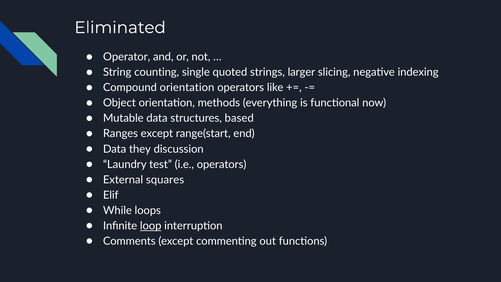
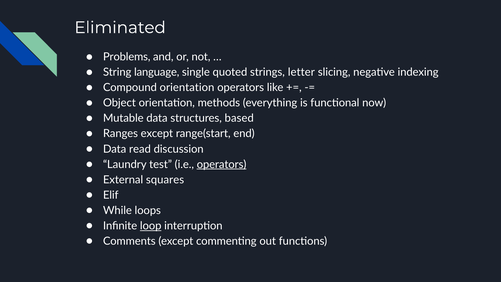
Operator: Operator -> Problems (127, 57)
counting: counting -> language (157, 72)
larger: larger -> letter (301, 72)
they: they -> read (140, 149)
operators underline: none -> present (222, 164)
